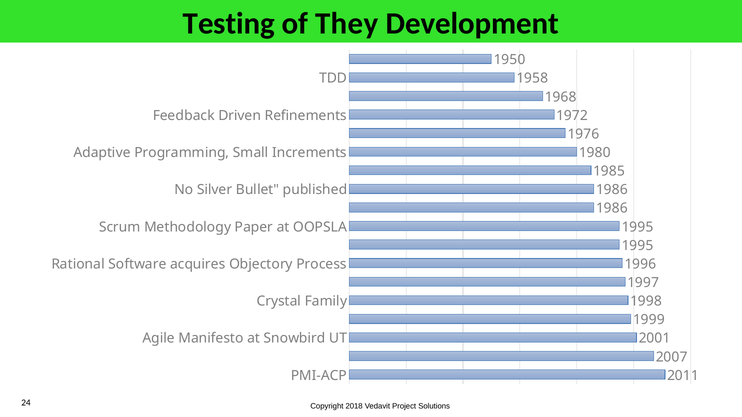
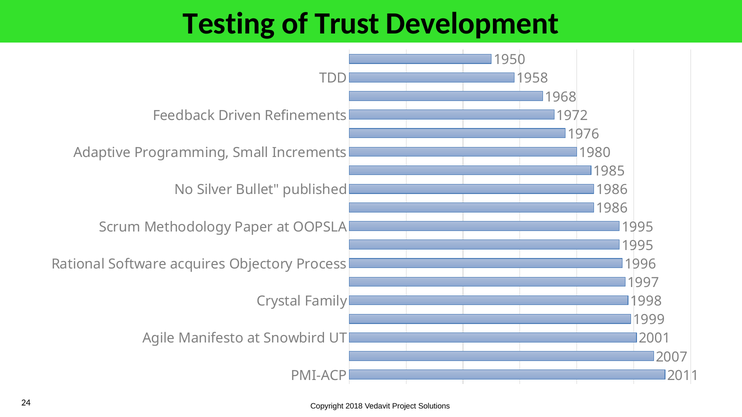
They: They -> Trust (347, 23)
